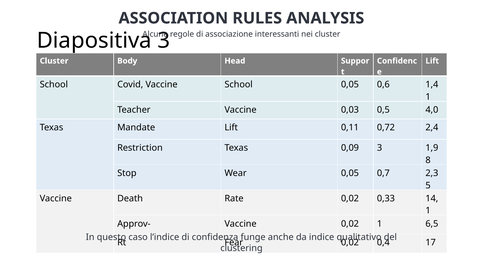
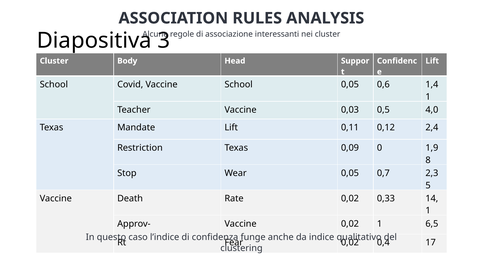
0,72: 0,72 -> 0,12 (386, 128)
0,09 3: 3 -> 0 (380, 148)
